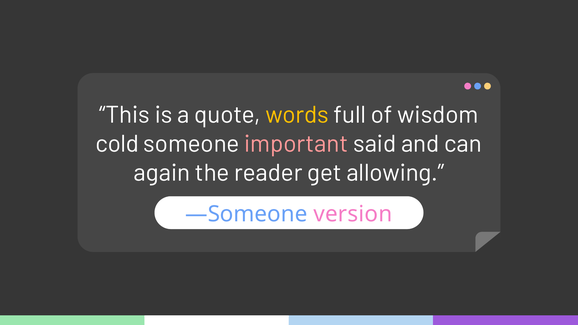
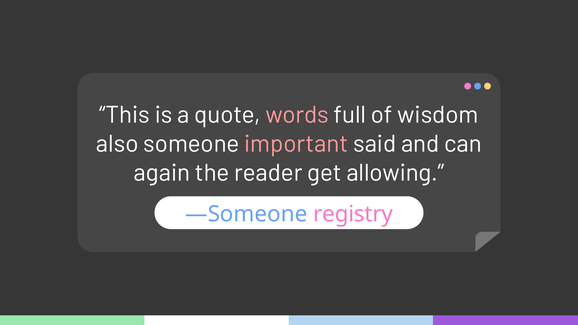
words colour: yellow -> pink (297, 115)
cold: cold -> also (117, 144)
version: version -> registry (353, 214)
